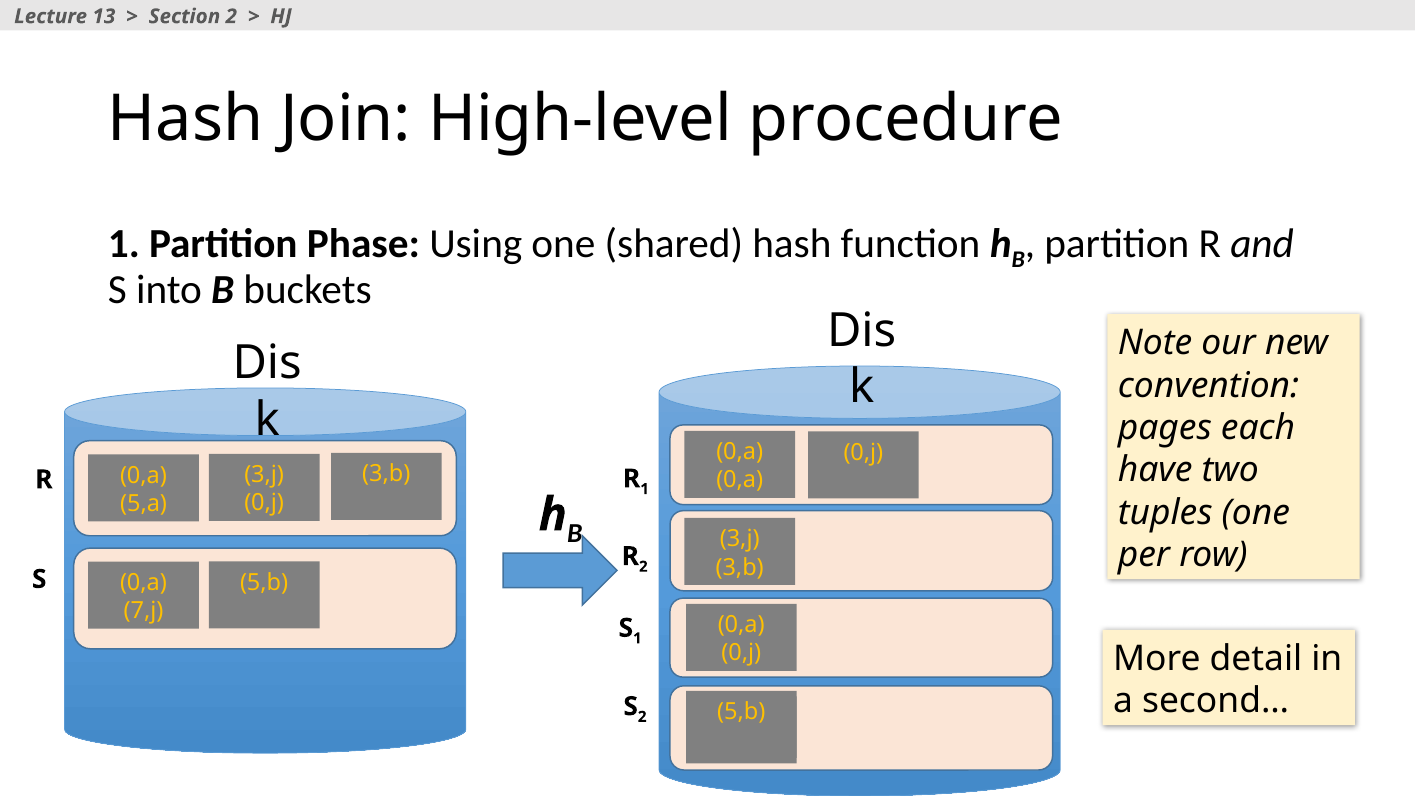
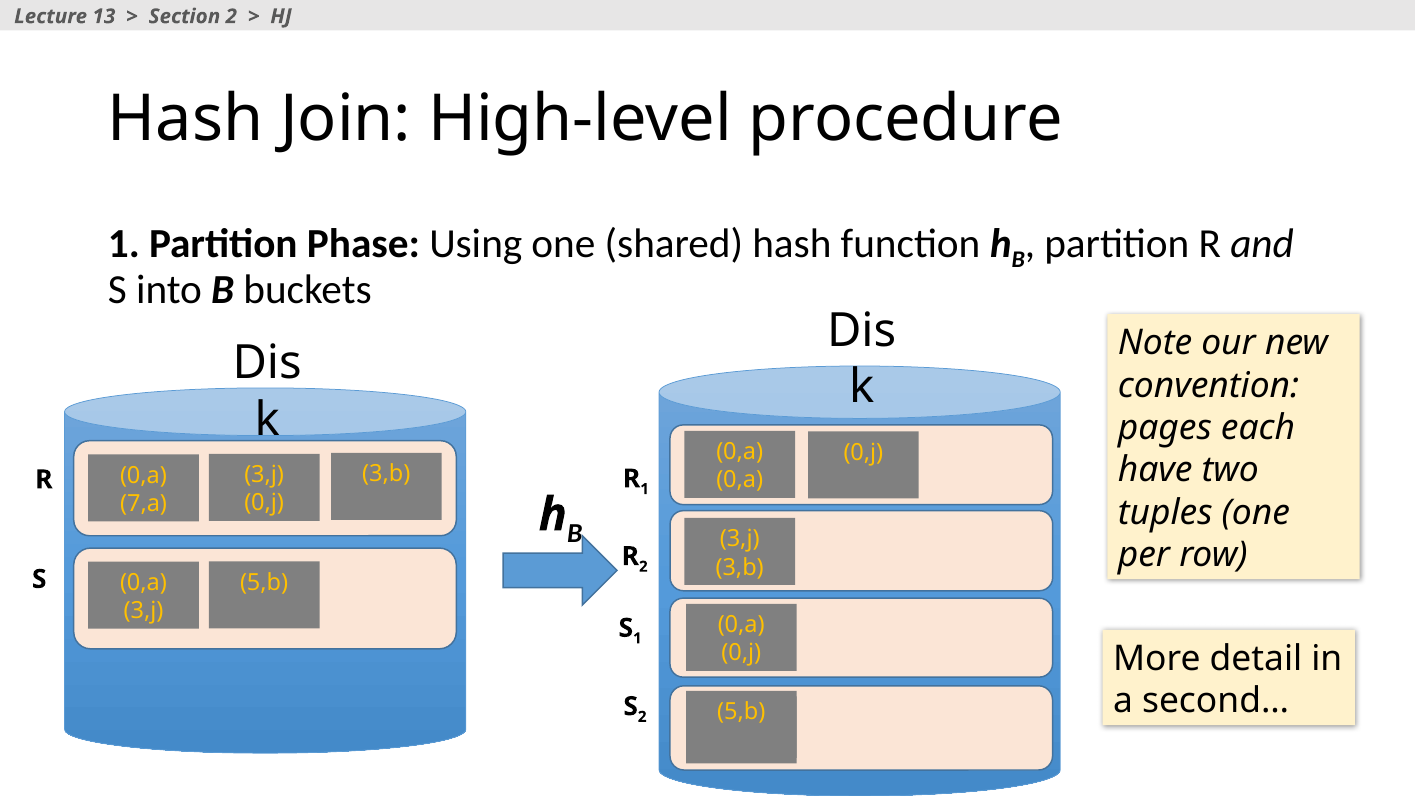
5,a: 5,a -> 7,a (144, 504)
7,j: 7,j -> 3,j (144, 611)
